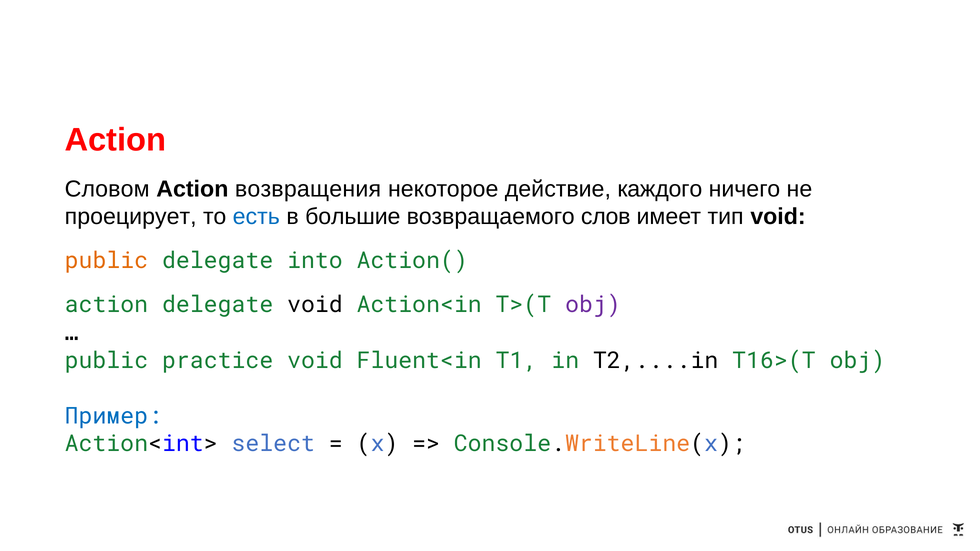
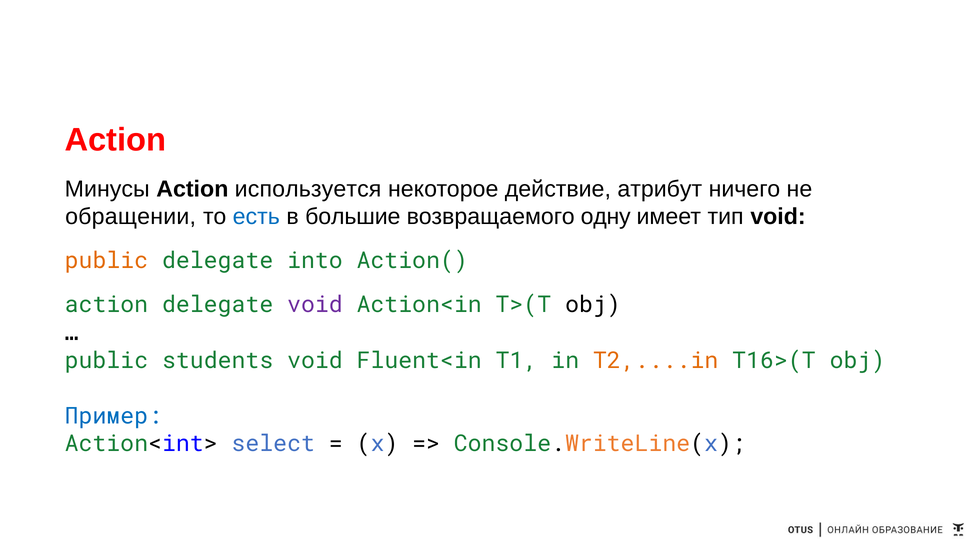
Словом: Словом -> Минусы (107, 189)
возвращения: возвращения -> используется (308, 189)
каждого: каждого -> атрибут (660, 189)
проецирует: проецирует -> обращении (131, 217)
слов: слов -> одну (606, 217)
void colour: black -> purple (315, 305)
obj colour: purple -> black (593, 305)
practice: practice -> students (218, 361)
T2,....in colour: black -> orange (656, 361)
